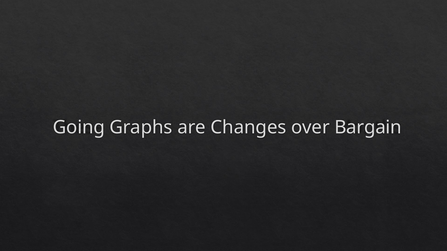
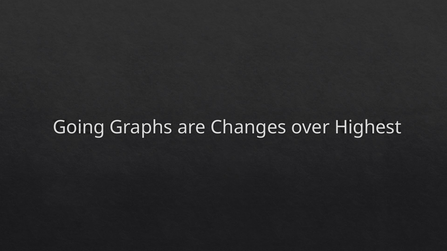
Bargain: Bargain -> Highest (368, 128)
